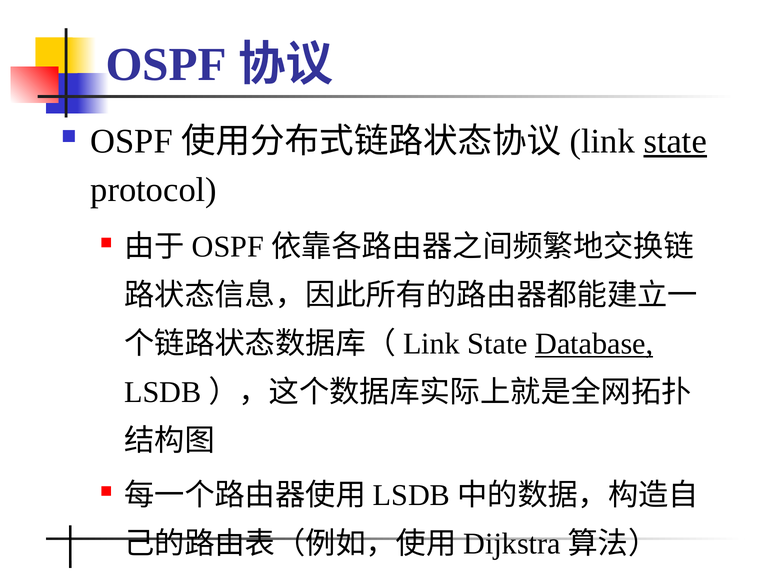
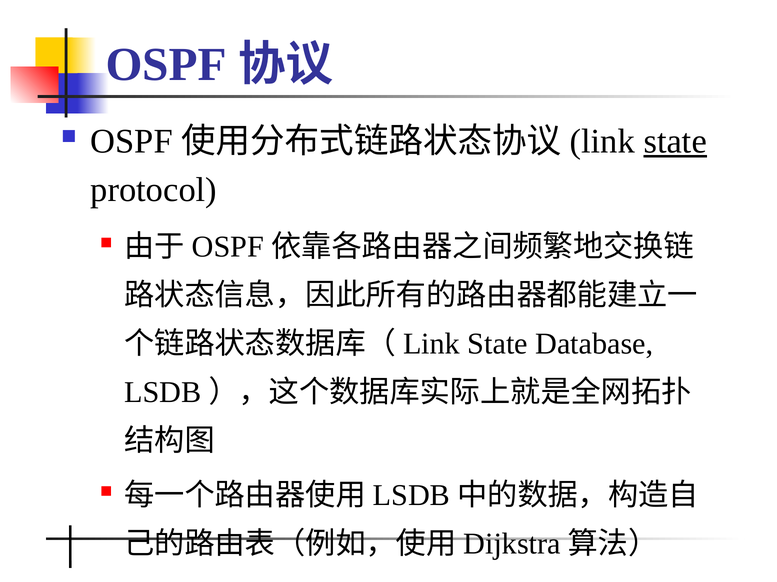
Database underline: present -> none (594, 344)
